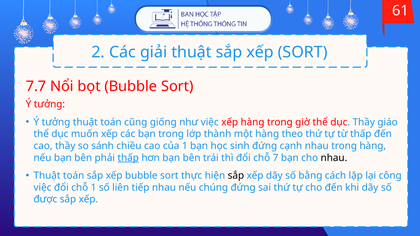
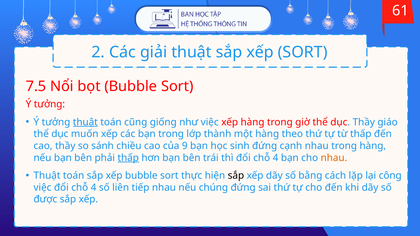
7.7: 7.7 -> 7.5 (36, 87)
thuật underline: none -> present (85, 122)
của 1: 1 -> 9 (185, 146)
thì đổi chỗ 7: 7 -> 4 (276, 158)
nhau colour: black -> orange (334, 158)
việc đổi chỗ 1: 1 -> 4 (94, 188)
